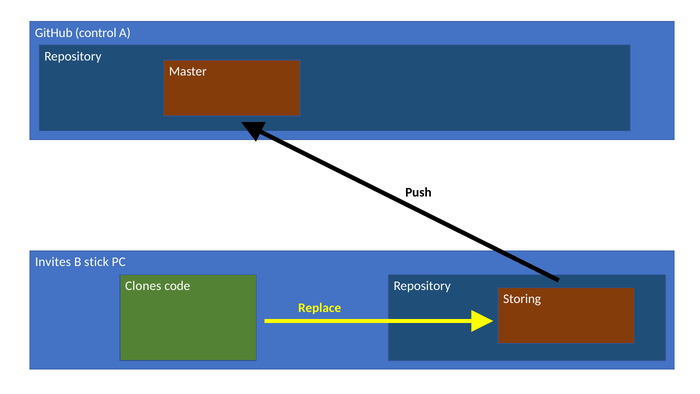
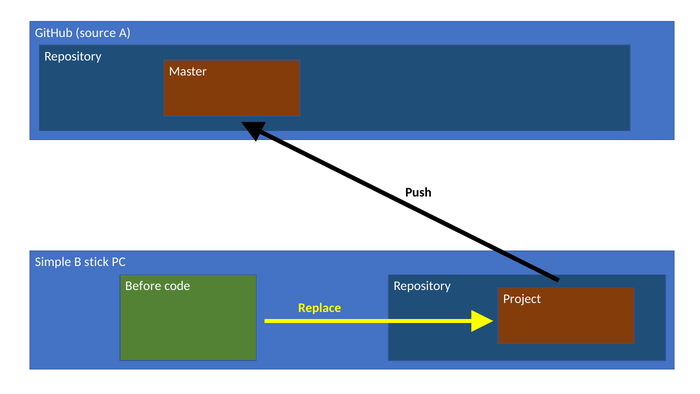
control: control -> source (96, 33)
Invites: Invites -> Simple (53, 262)
Clones: Clones -> Before (143, 286)
Storing: Storing -> Project (522, 299)
